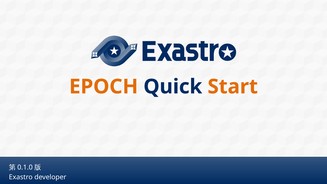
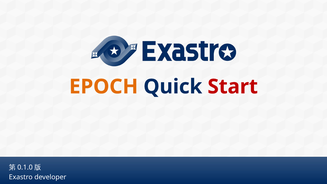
Start colour: orange -> red (233, 87)
